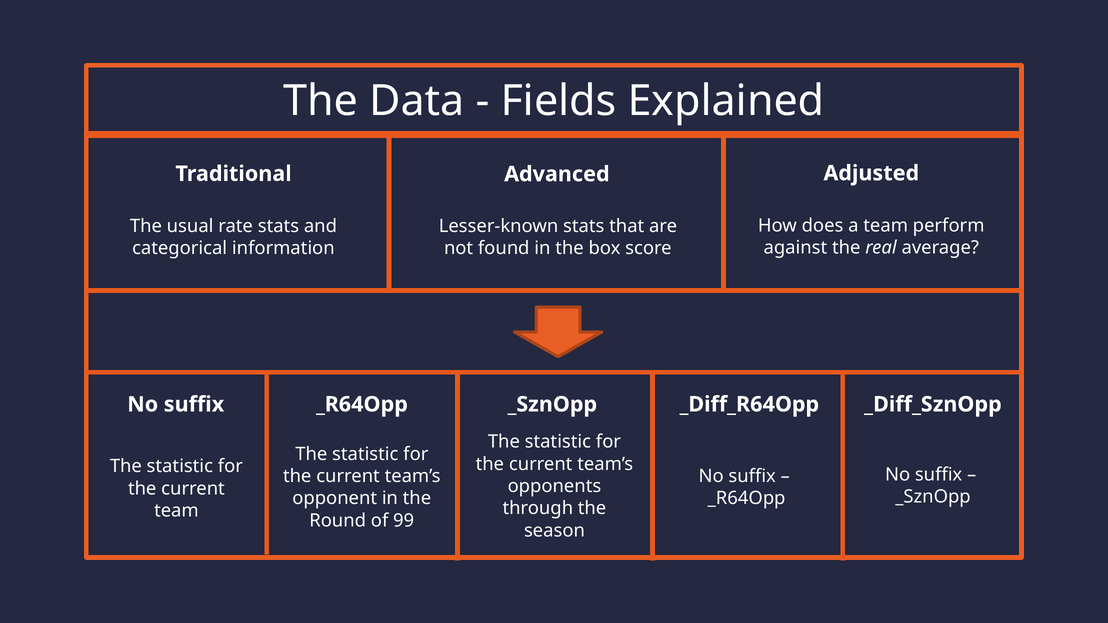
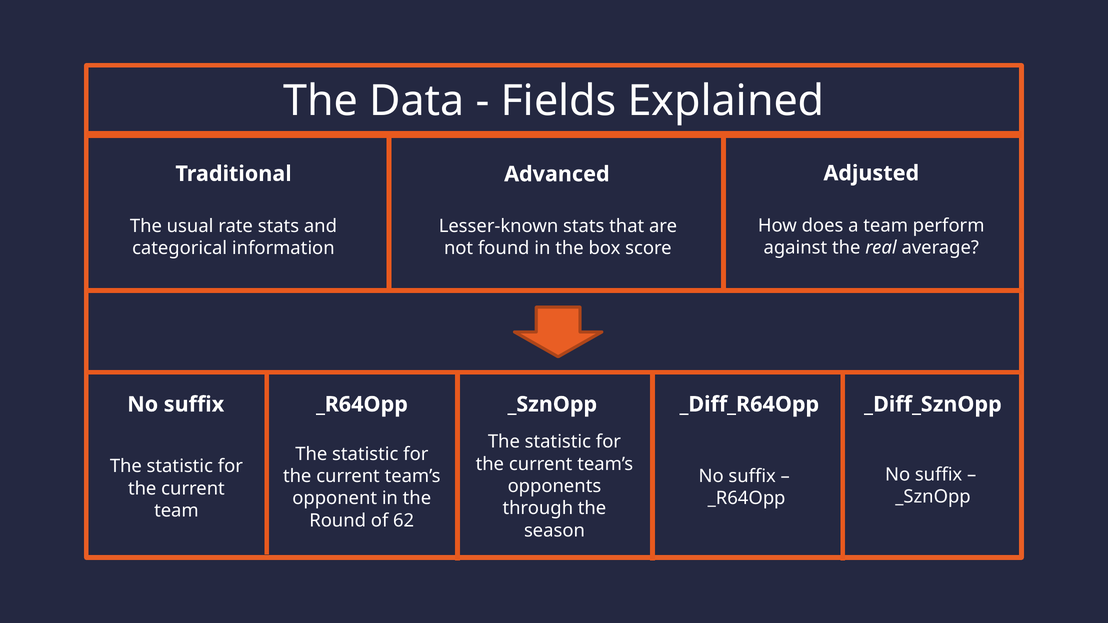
99: 99 -> 62 (404, 521)
